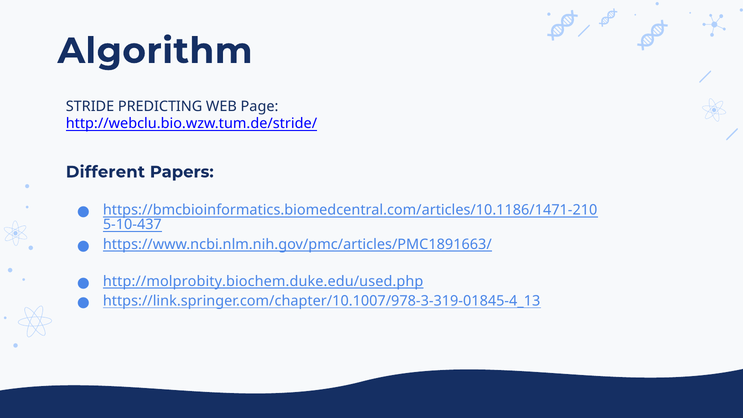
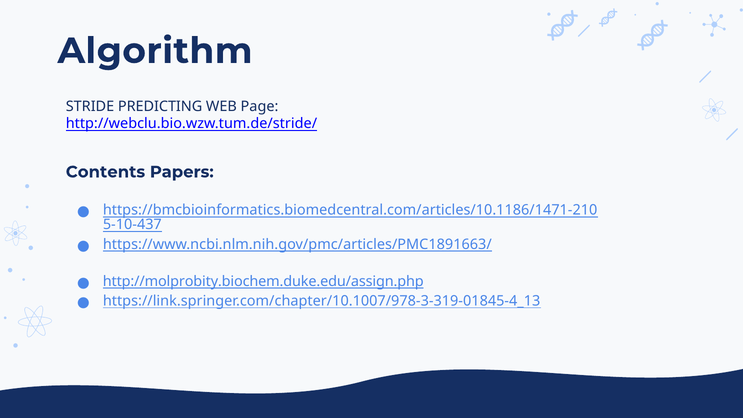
Different: Different -> Contents (105, 172)
http://molprobity.biochem.duke.edu/used.php: http://molprobity.biochem.duke.edu/used.php -> http://molprobity.biochem.duke.edu/assign.php (263, 281)
